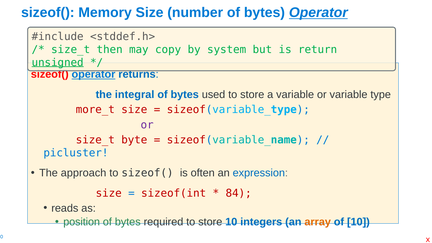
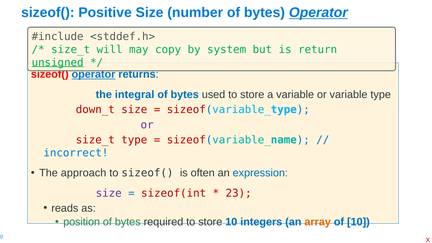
Memory: Memory -> Positive (105, 12)
then: then -> will (110, 50)
more_t: more_t -> down_t (95, 110)
size_t byte: byte -> type (134, 140)
picluster: picluster -> incorrect (76, 153)
size colour: red -> purple (109, 193)
84: 84 -> 23 (239, 193)
